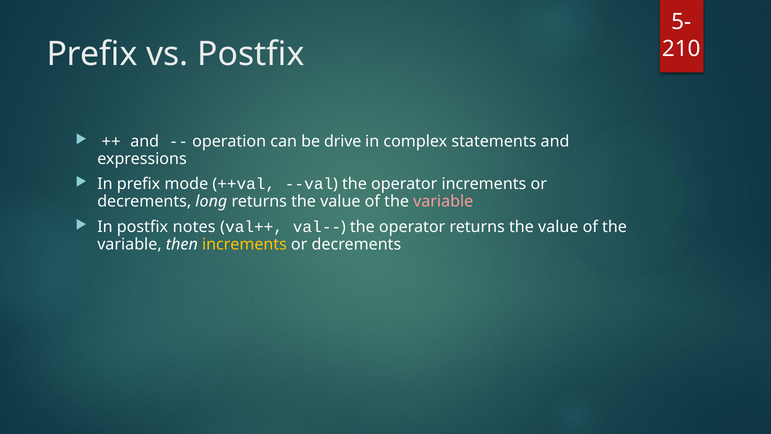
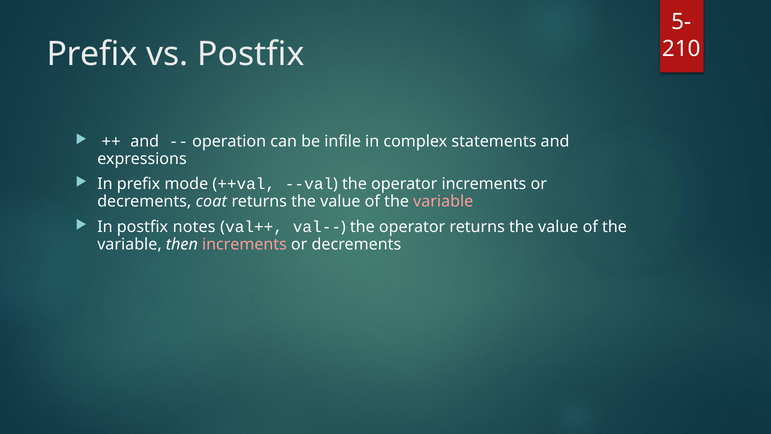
drive: drive -> infile (343, 141)
long: long -> coat (211, 201)
increments colour: yellow -> pink (244, 244)
